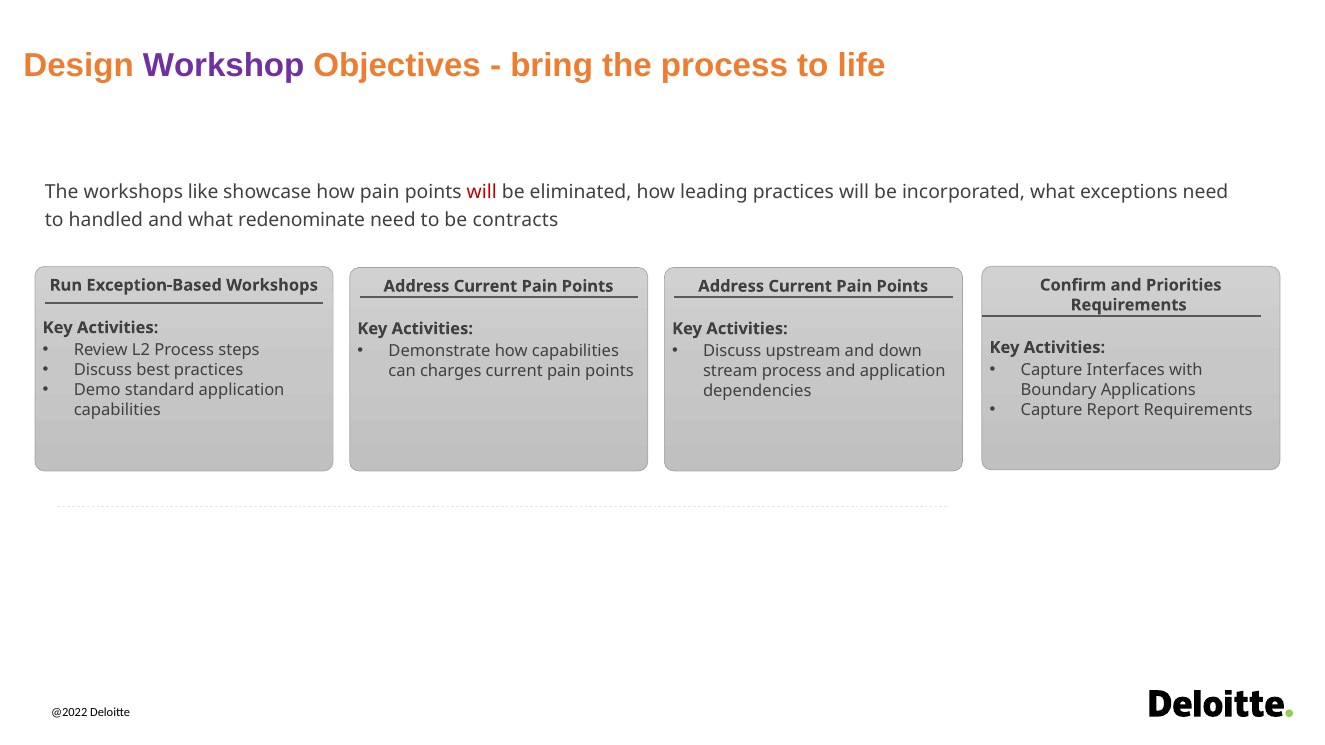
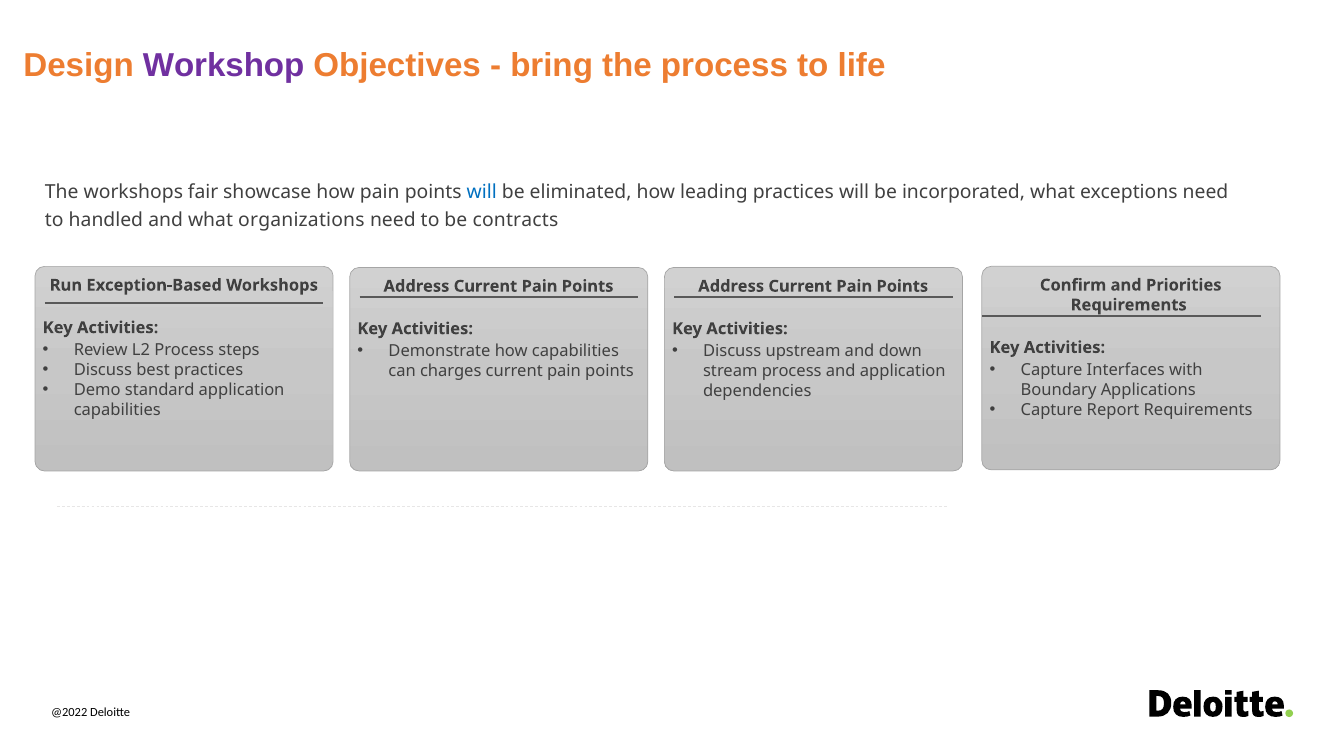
like: like -> fair (203, 192)
will colour: red -> blue (482, 192)
redenominate: redenominate -> organizations (301, 220)
